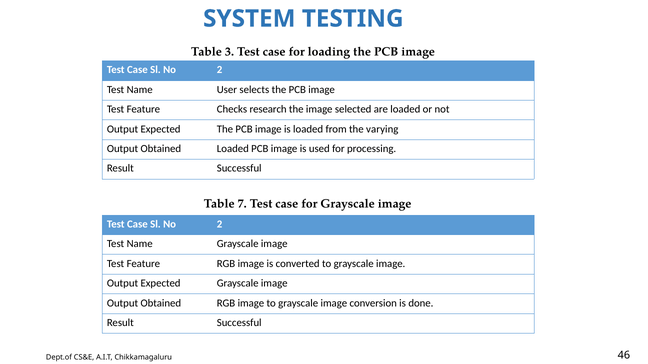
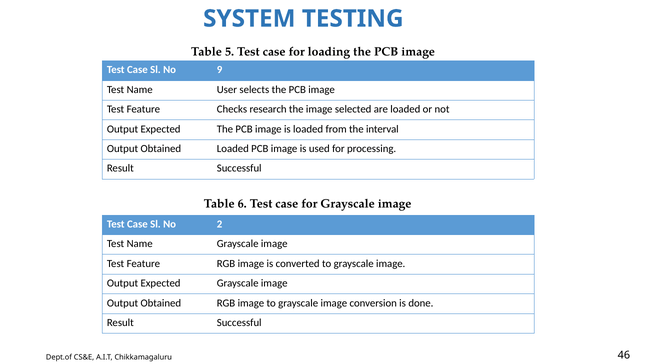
3: 3 -> 5 (229, 52)
2: 2 -> 9 (220, 70)
varying: varying -> interval (382, 129)
7: 7 -> 6 (242, 204)
